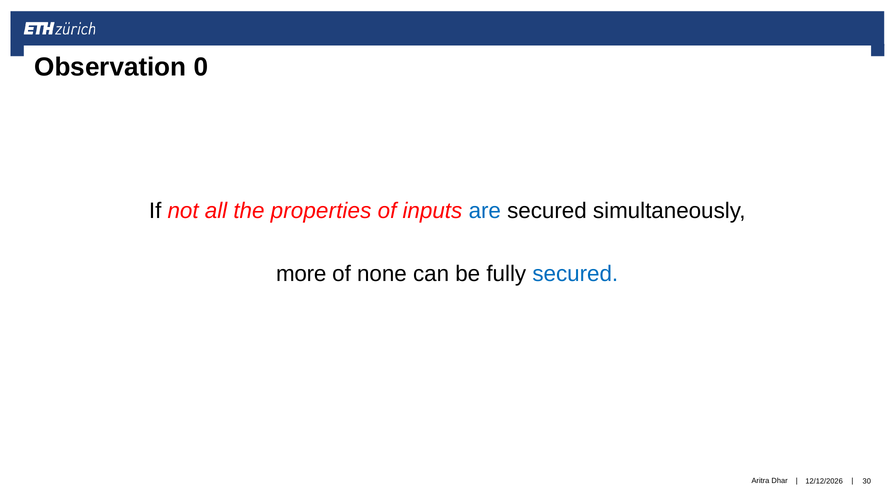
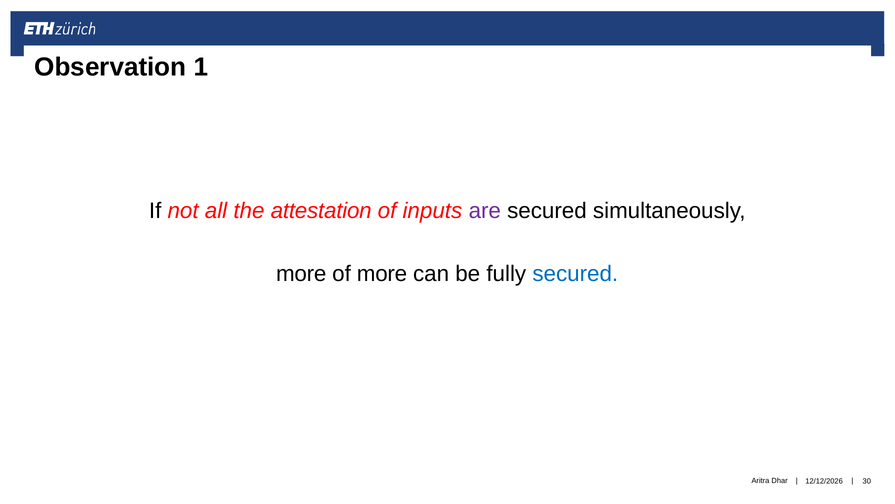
0: 0 -> 1 (201, 67)
properties: properties -> attestation (321, 211)
are colour: blue -> purple (485, 211)
of none: none -> more (382, 274)
